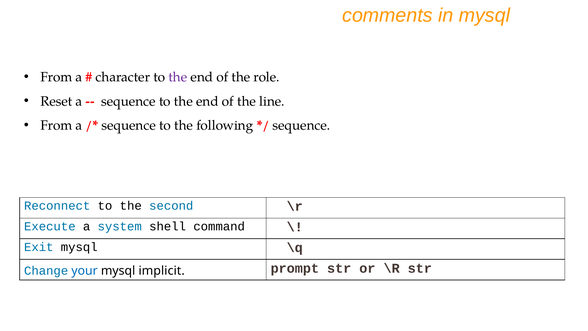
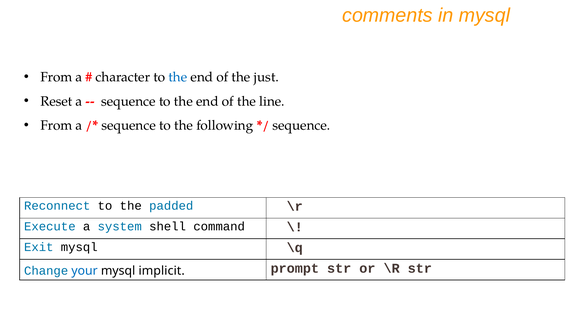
the colour: purple -> blue (178, 77)
role: role -> just (266, 77)
second: second -> padded (171, 206)
